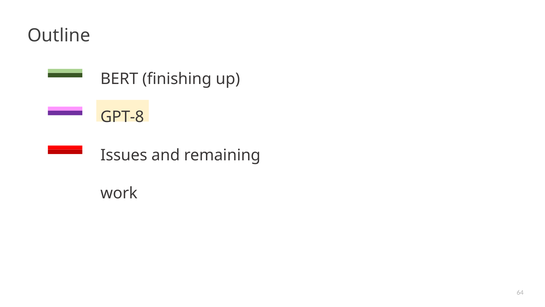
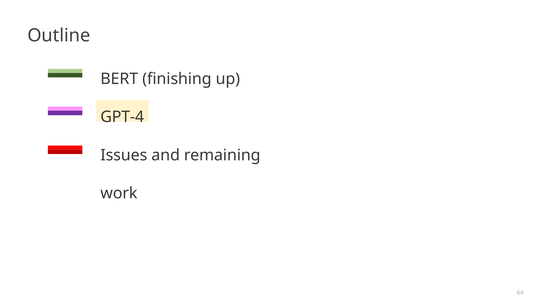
GPT-8: GPT-8 -> GPT-4 (122, 117)
